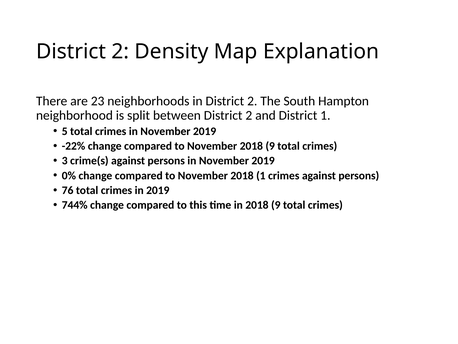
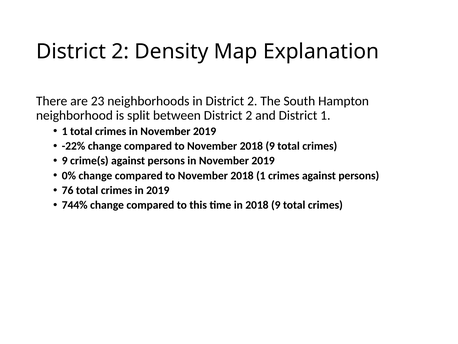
5: 5 -> 1 (65, 131)
3: 3 -> 9 (65, 161)
